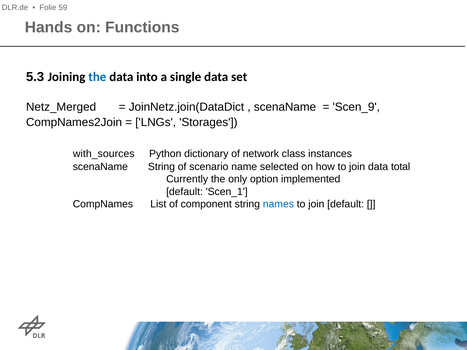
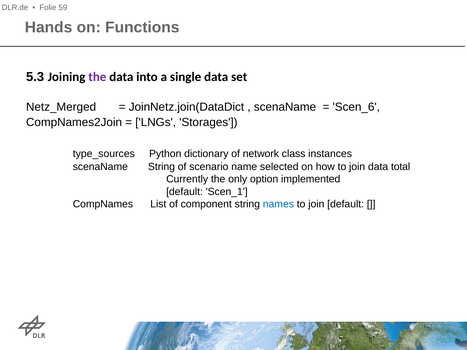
the colour: blue -> purple (97, 77)
Scen_9: Scen_9 -> Scen_6 (356, 107)
with_sources: with_sources -> type_sources (104, 154)
